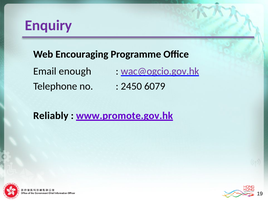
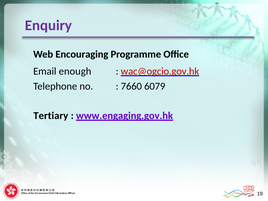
wac@ogcio.gov.hk colour: purple -> red (160, 71)
2450: 2450 -> 7660 (131, 86)
Reliably: Reliably -> Tertiary (51, 116)
www.promote.gov.hk: www.promote.gov.hk -> www.engaging.gov.hk (125, 116)
